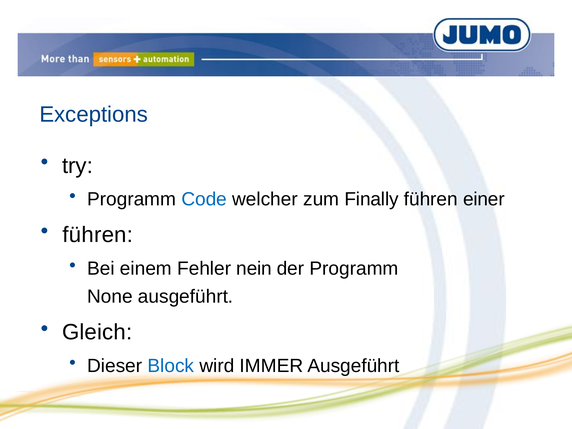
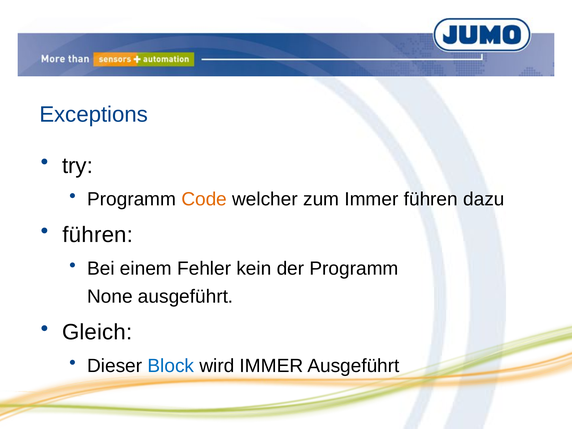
Code colour: blue -> orange (204, 199)
zum Finally: Finally -> Immer (371, 199)
einer: einer -> dazu (484, 199)
nein: nein -> kein (254, 269)
